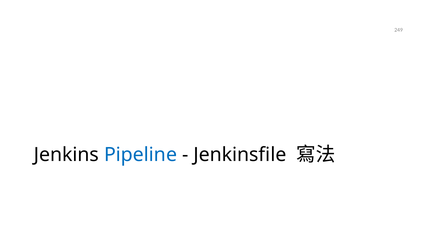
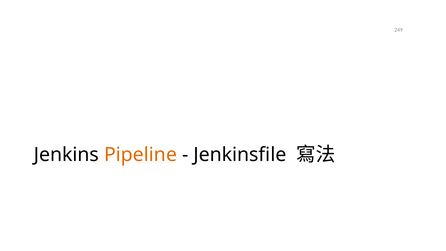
Pipeline colour: blue -> orange (141, 155)
